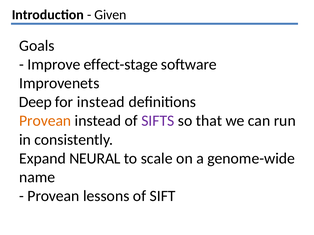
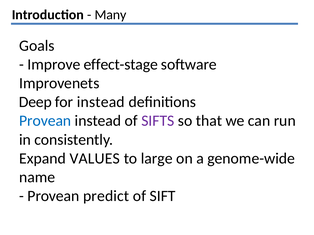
Given: Given -> Many (110, 15)
Provean colour: orange -> blue (45, 121)
NEURAL: NEURAL -> VALUES (95, 159)
scale: scale -> large (157, 159)
lessons: lessons -> predict (106, 196)
